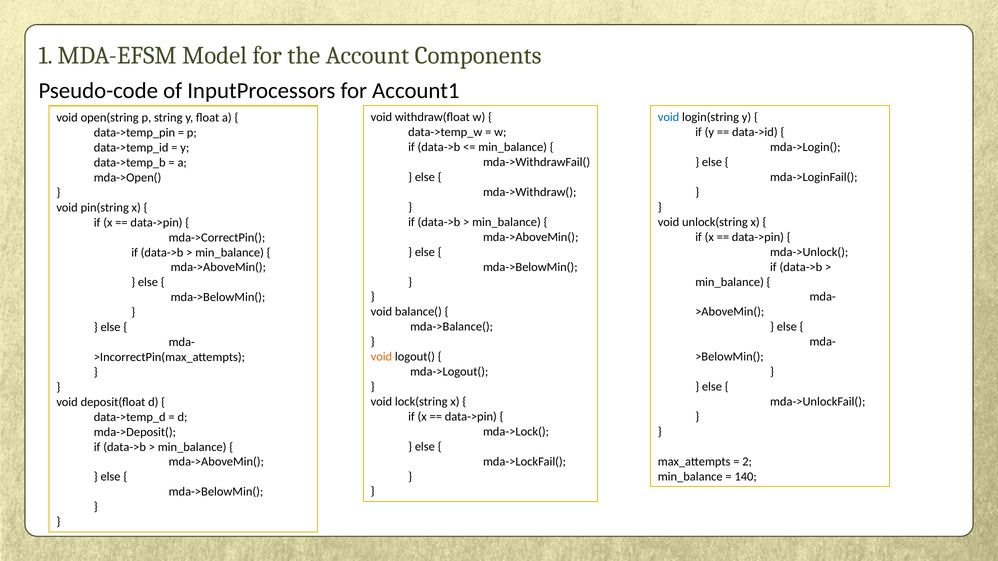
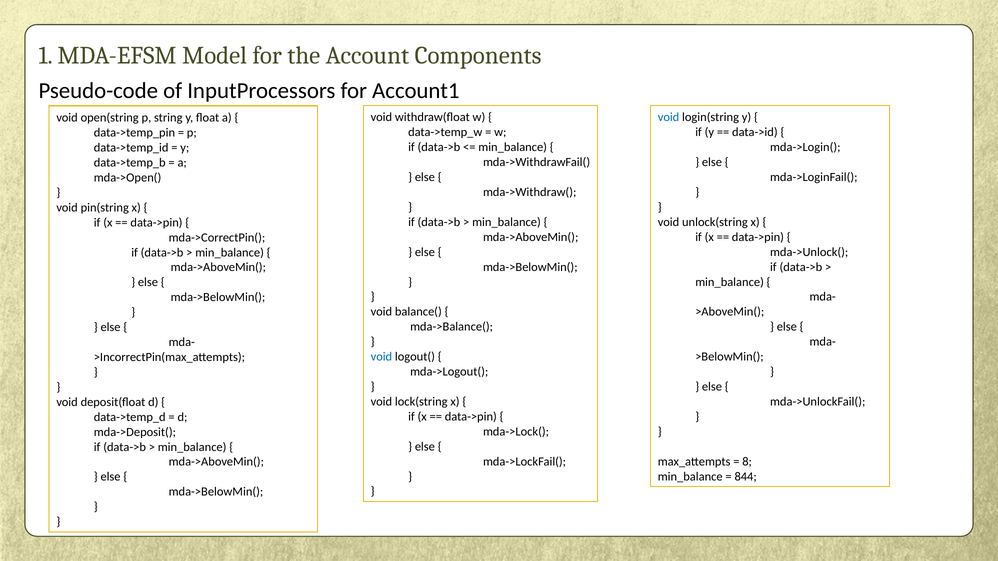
void colour: orange -> blue (381, 357)
2: 2 -> 8 (747, 462)
140: 140 -> 844 (746, 477)
